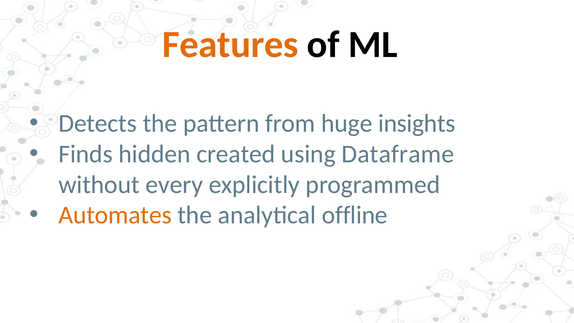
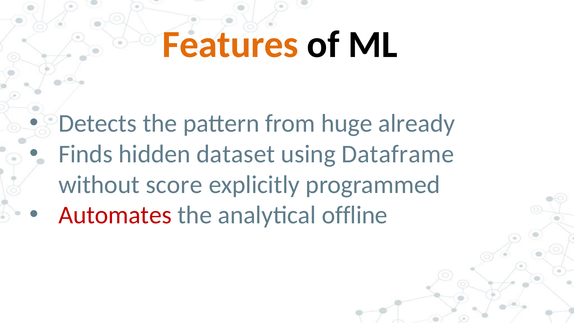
insights: insights -> already (417, 123)
created: created -> dataset (236, 154)
every: every -> score (174, 185)
Automates colour: orange -> red (115, 215)
